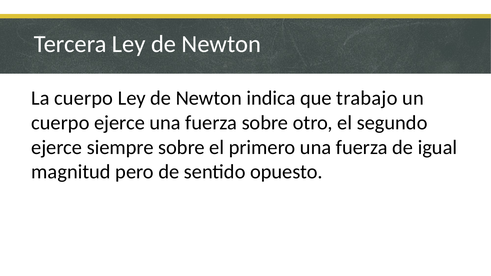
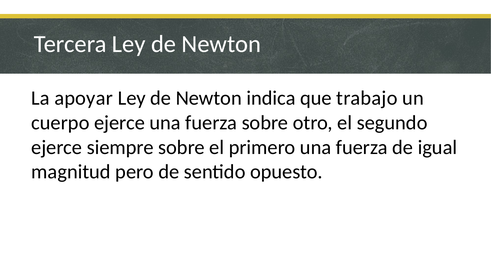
La cuerpo: cuerpo -> apoyar (84, 98)
